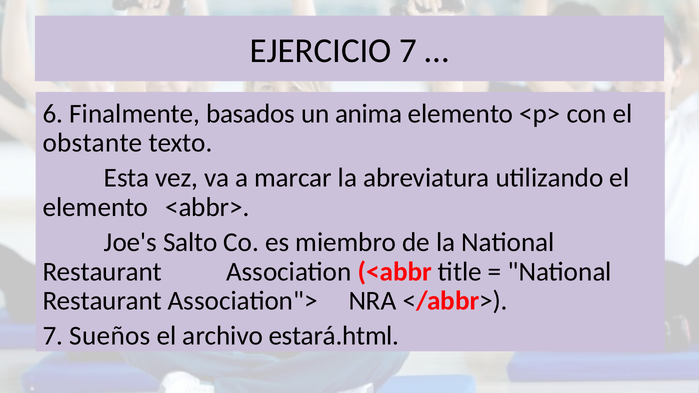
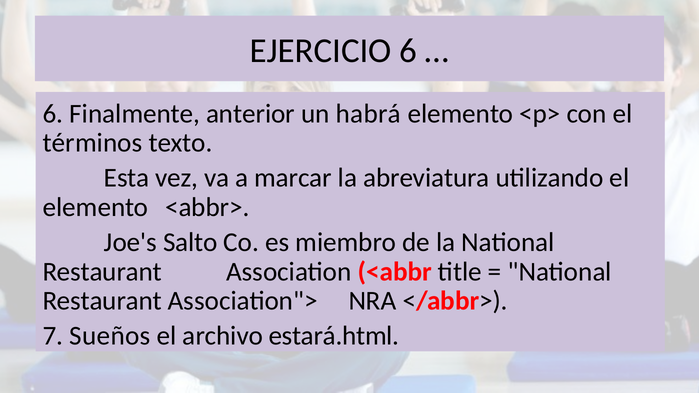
EJERCICIO 7: 7 -> 6 (408, 51)
basados: basados -> anterior (250, 114)
anima: anima -> habrá (368, 114)
obstante: obstante -> términos (93, 143)
